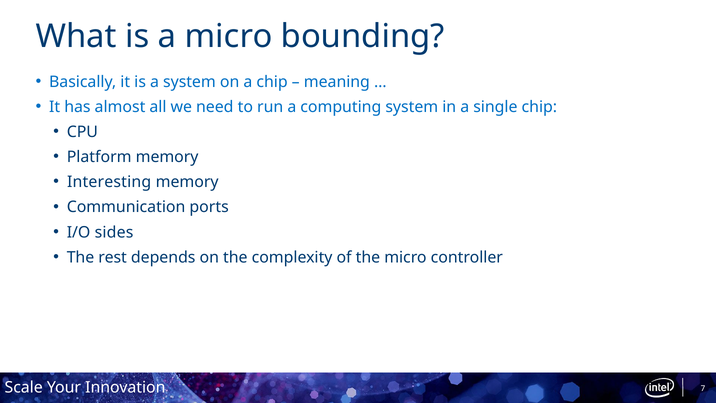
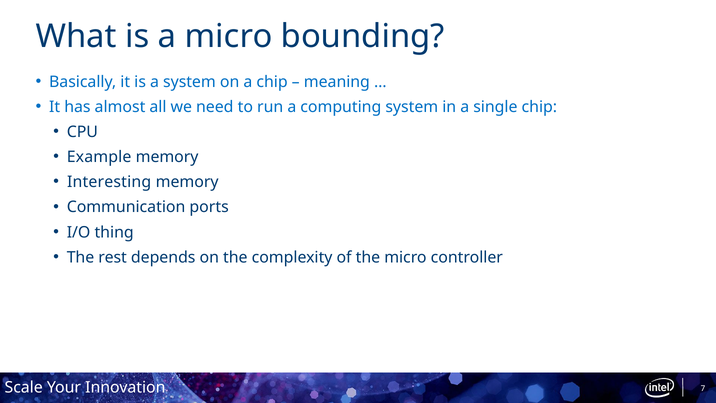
Platform: Platform -> Example (99, 157)
sides: sides -> thing (114, 232)
